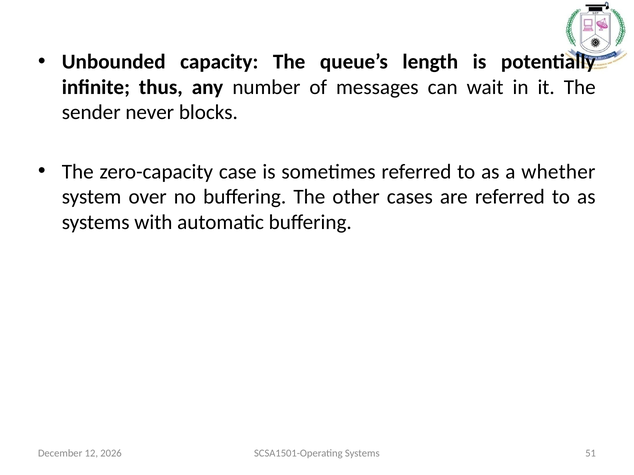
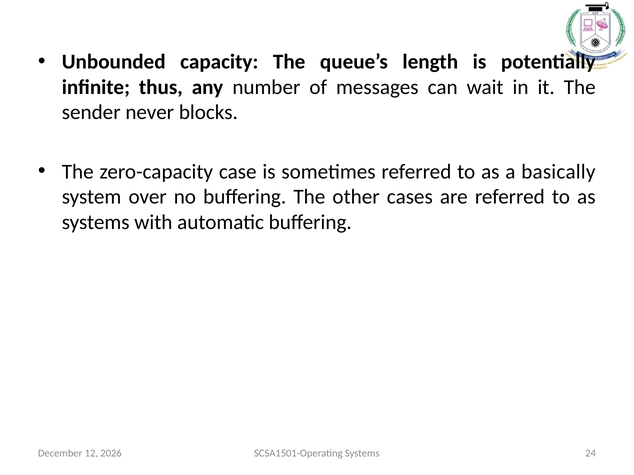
whether: whether -> basically (558, 172)
51: 51 -> 24 (591, 454)
